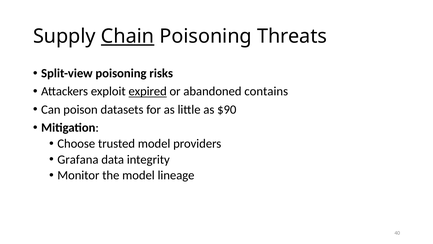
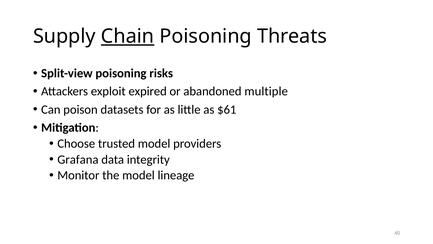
expired underline: present -> none (148, 91)
contains: contains -> multiple (266, 91)
$90: $90 -> $61 (227, 109)
